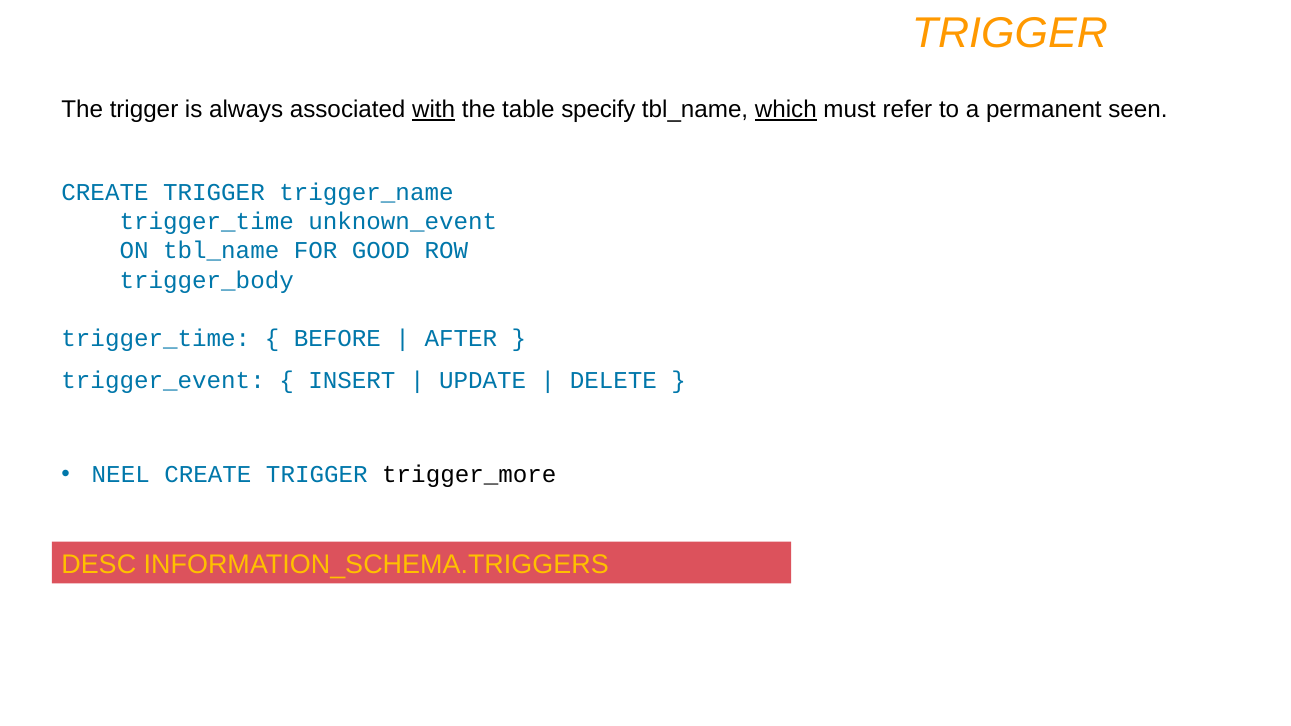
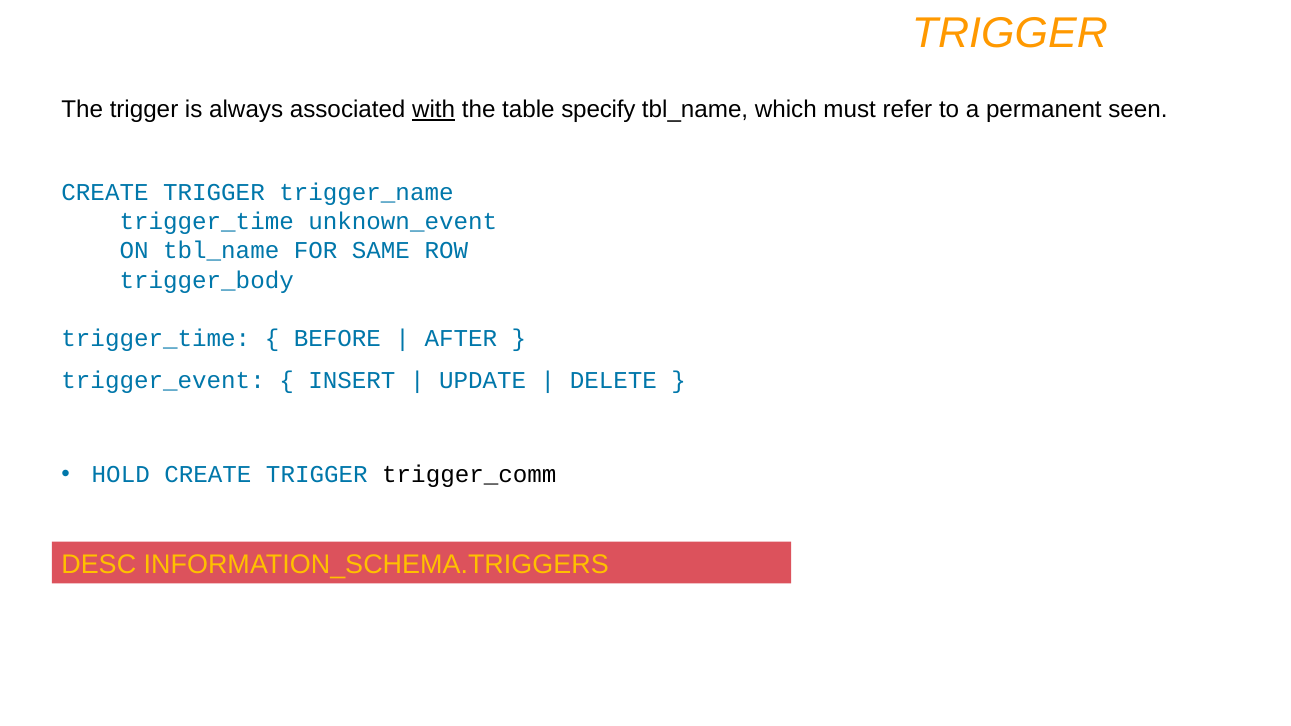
which underline: present -> none (786, 110)
GOOD: GOOD -> SAME (381, 251)
NEEL: NEEL -> HOLD (121, 475)
trigger_more: trigger_more -> trigger_comm (469, 475)
